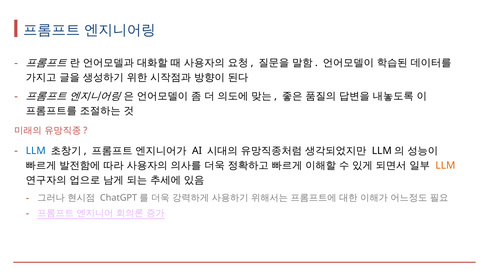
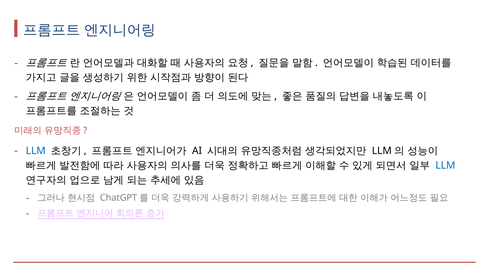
LLM colour: orange -> blue (445, 166)
